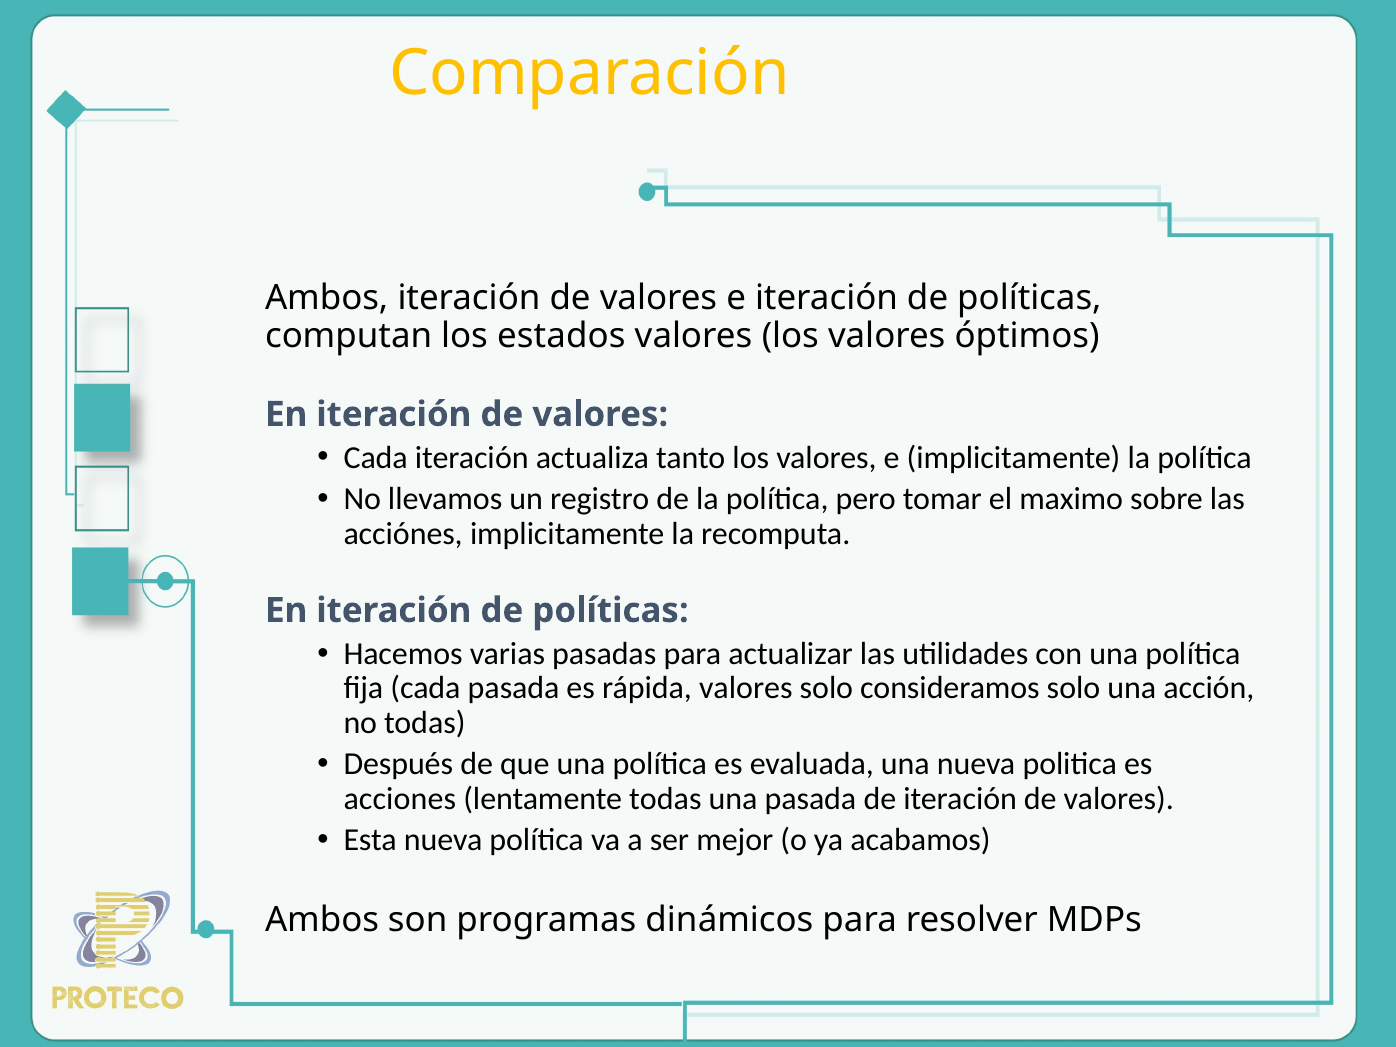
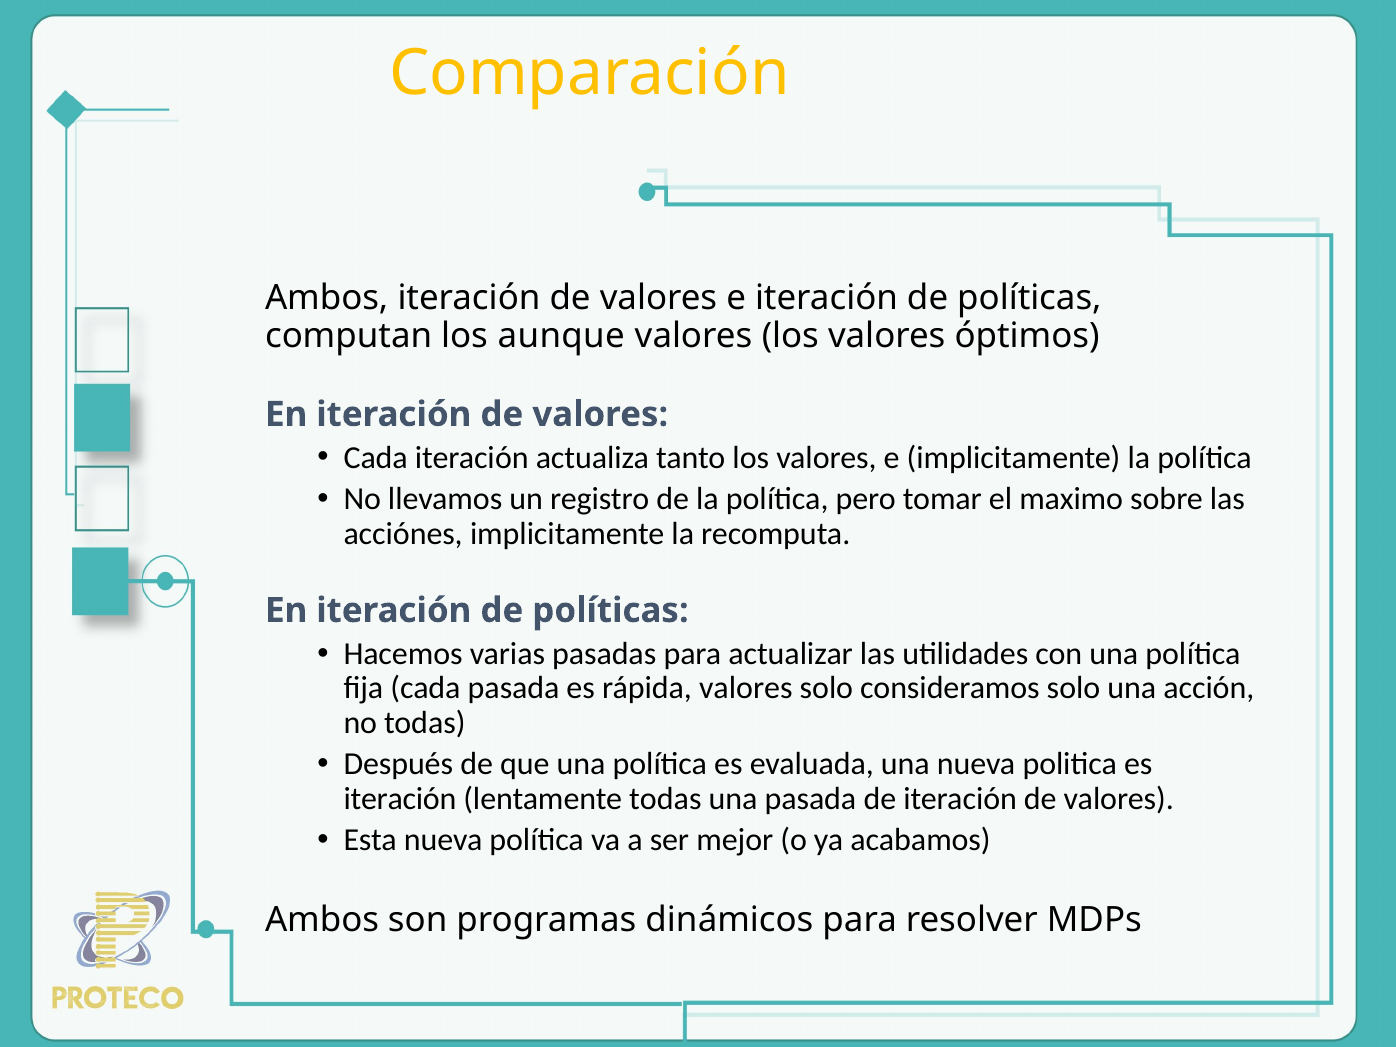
estados: estados -> aunque (561, 336)
acciones: acciones -> iteración (400, 799)
